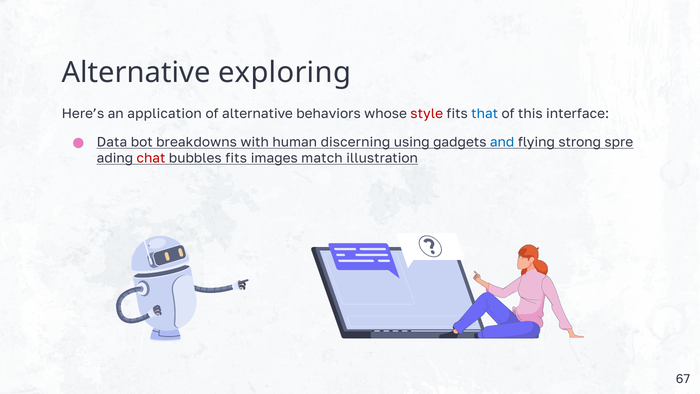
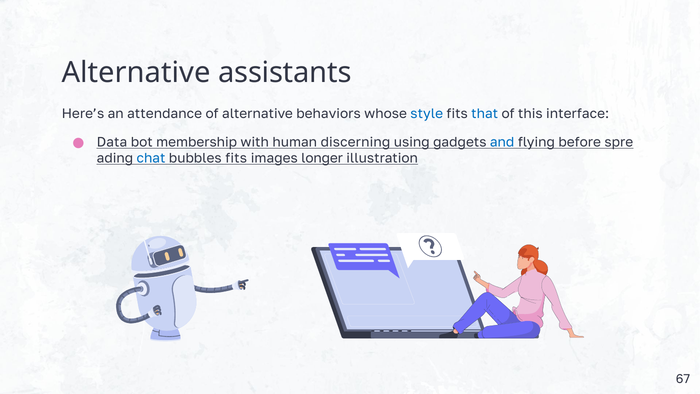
exploring: exploring -> assistants (285, 73)
application: application -> attendance (165, 114)
style colour: red -> blue (427, 114)
breakdowns: breakdowns -> membership (197, 142)
strong: strong -> before (580, 142)
chat colour: red -> blue (151, 158)
match: match -> longer (322, 158)
